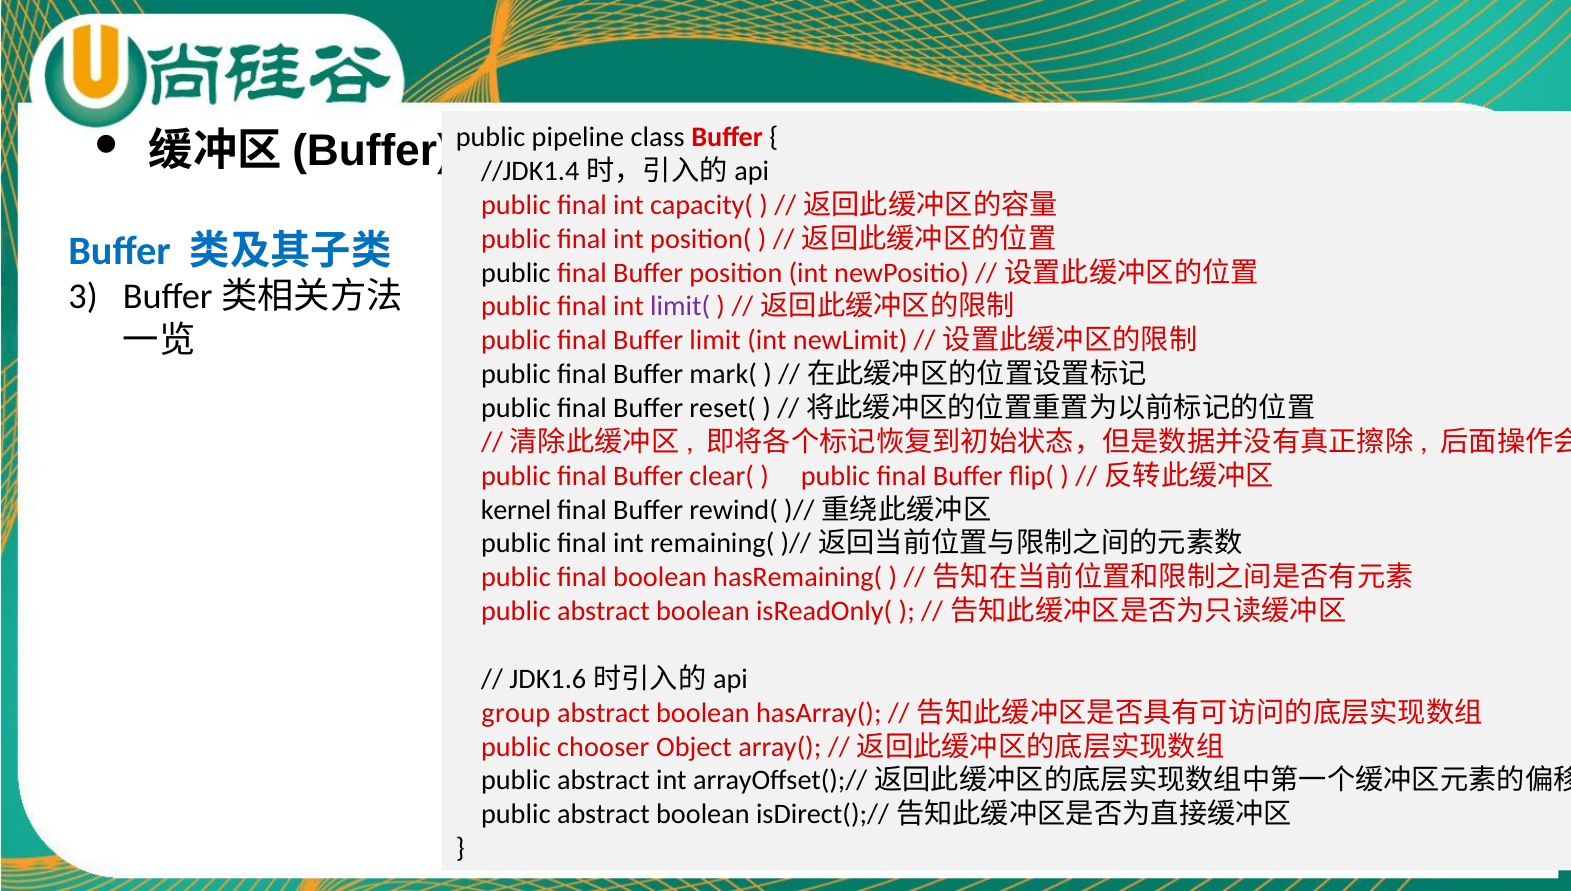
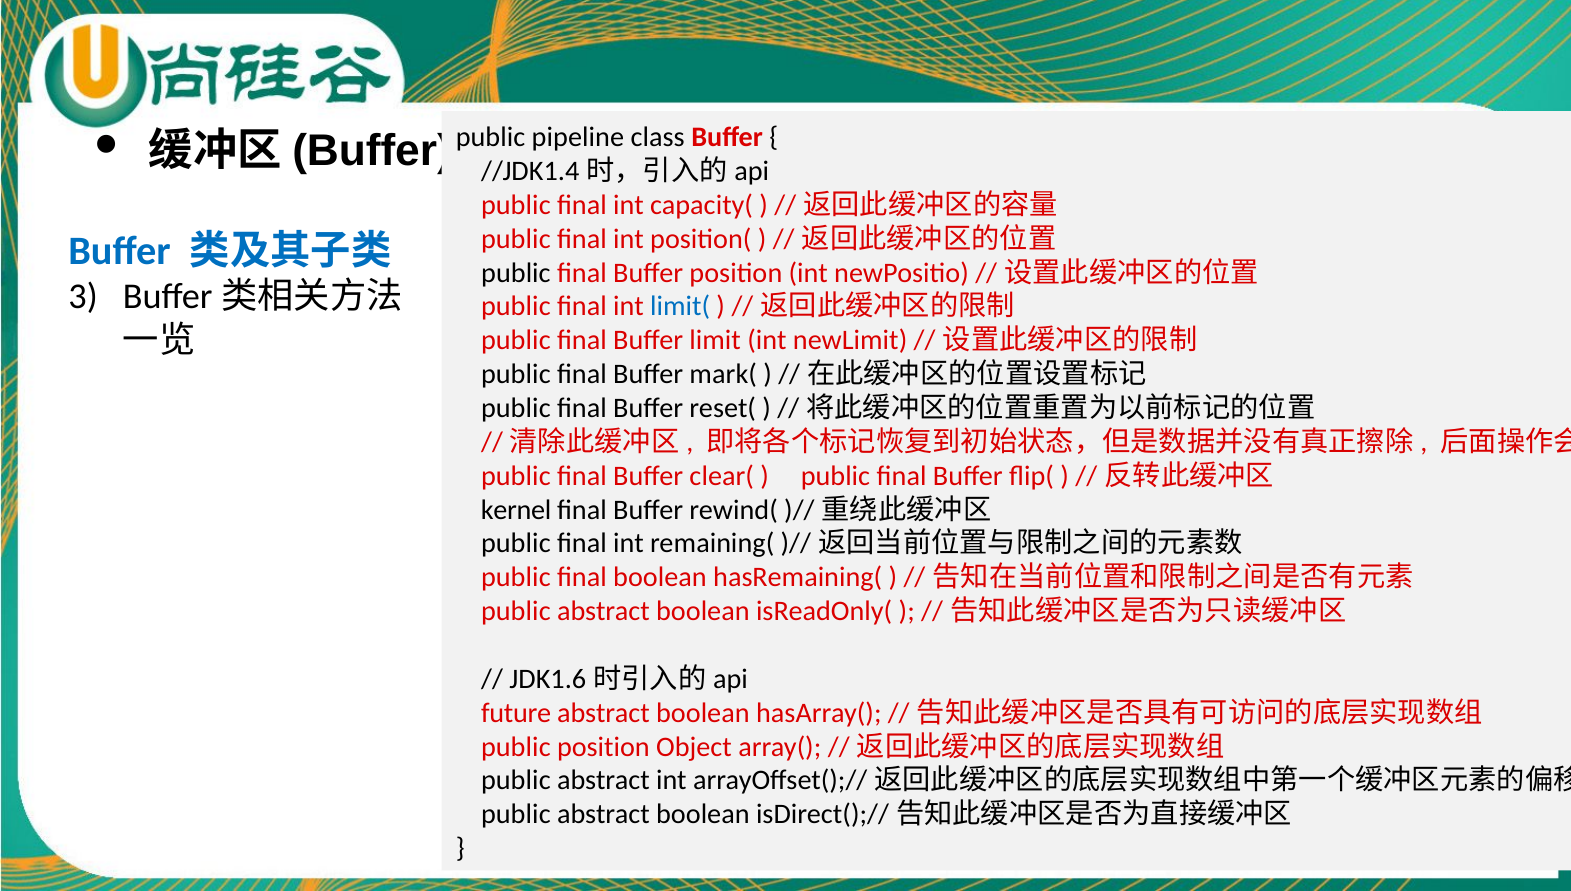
limit( colour: purple -> blue (680, 307)
group: group -> future (516, 713)
public chooser: chooser -> position (603, 747)
